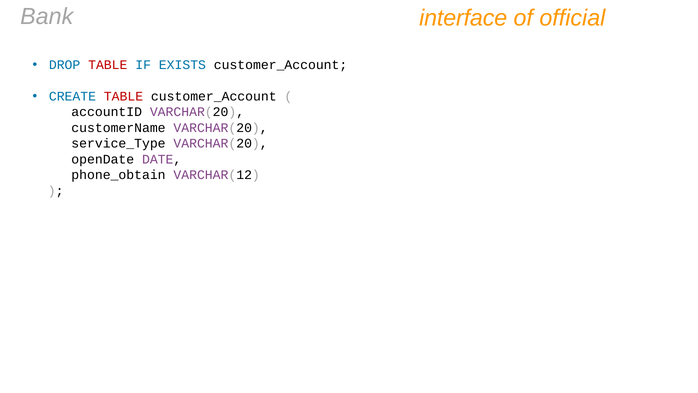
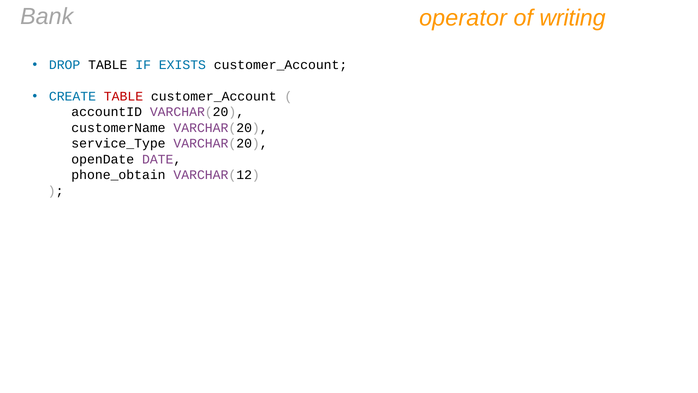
interface: interface -> operator (463, 18)
official: official -> writing (572, 18)
TABLE colour: red -> black (108, 65)
